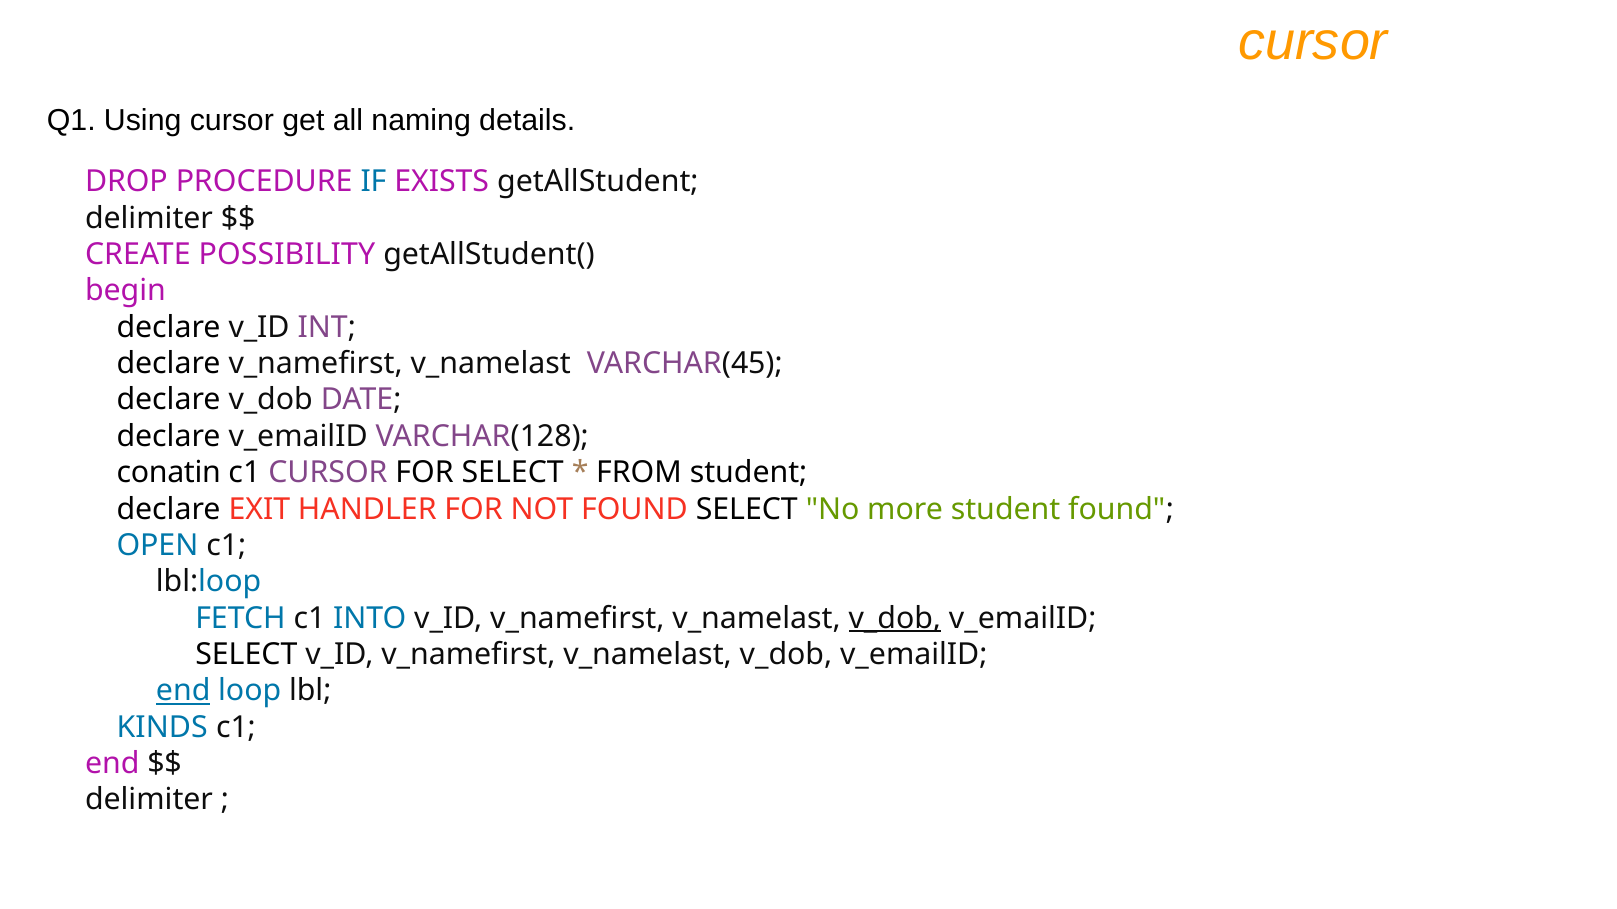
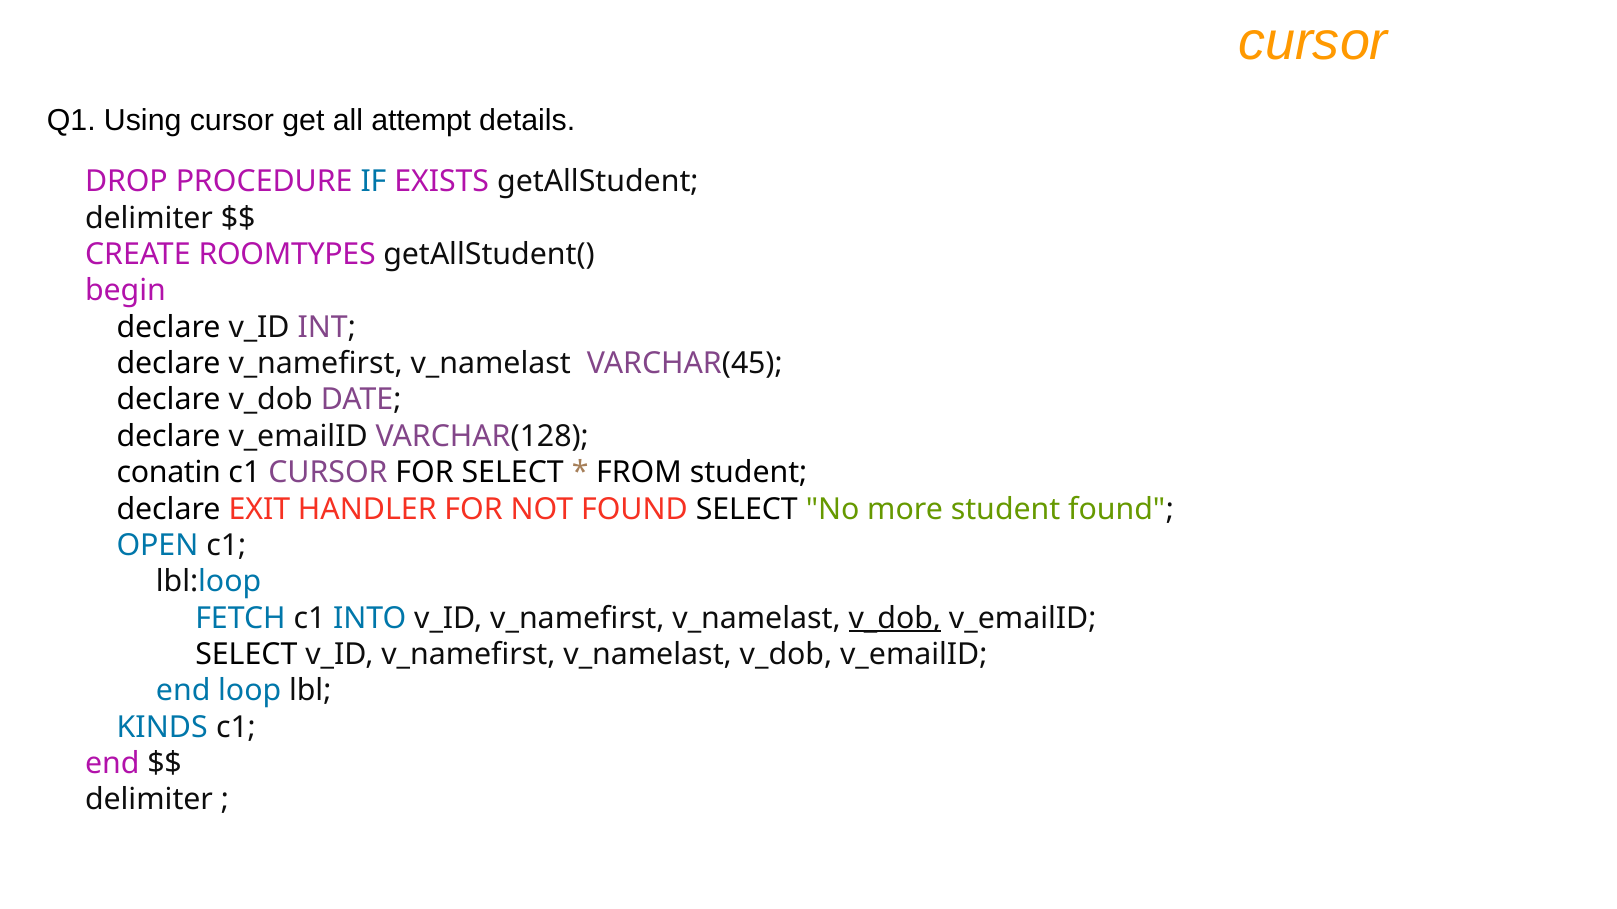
naming: naming -> attempt (421, 121)
POSSIBILITY: POSSIBILITY -> ROOMTYPES (287, 255)
end underline: present -> none (183, 691)
